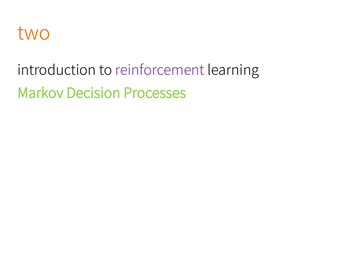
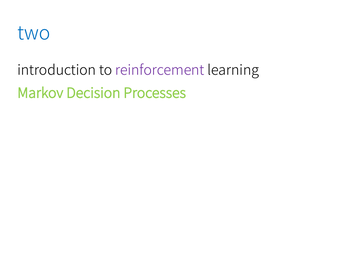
two colour: orange -> blue (34, 33)
